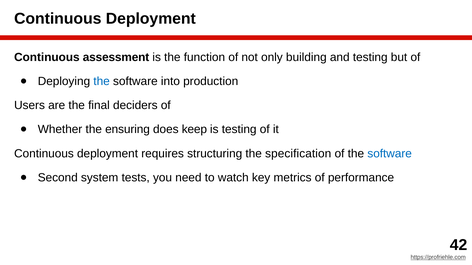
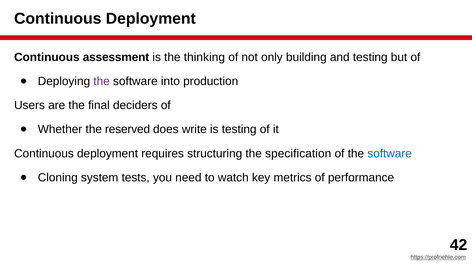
function: function -> thinking (204, 57)
the colour: blue -> purple (102, 81)
ensuring: ensuring -> reserved (128, 130)
keep: keep -> write (194, 130)
Second: Second -> Cloning (58, 178)
